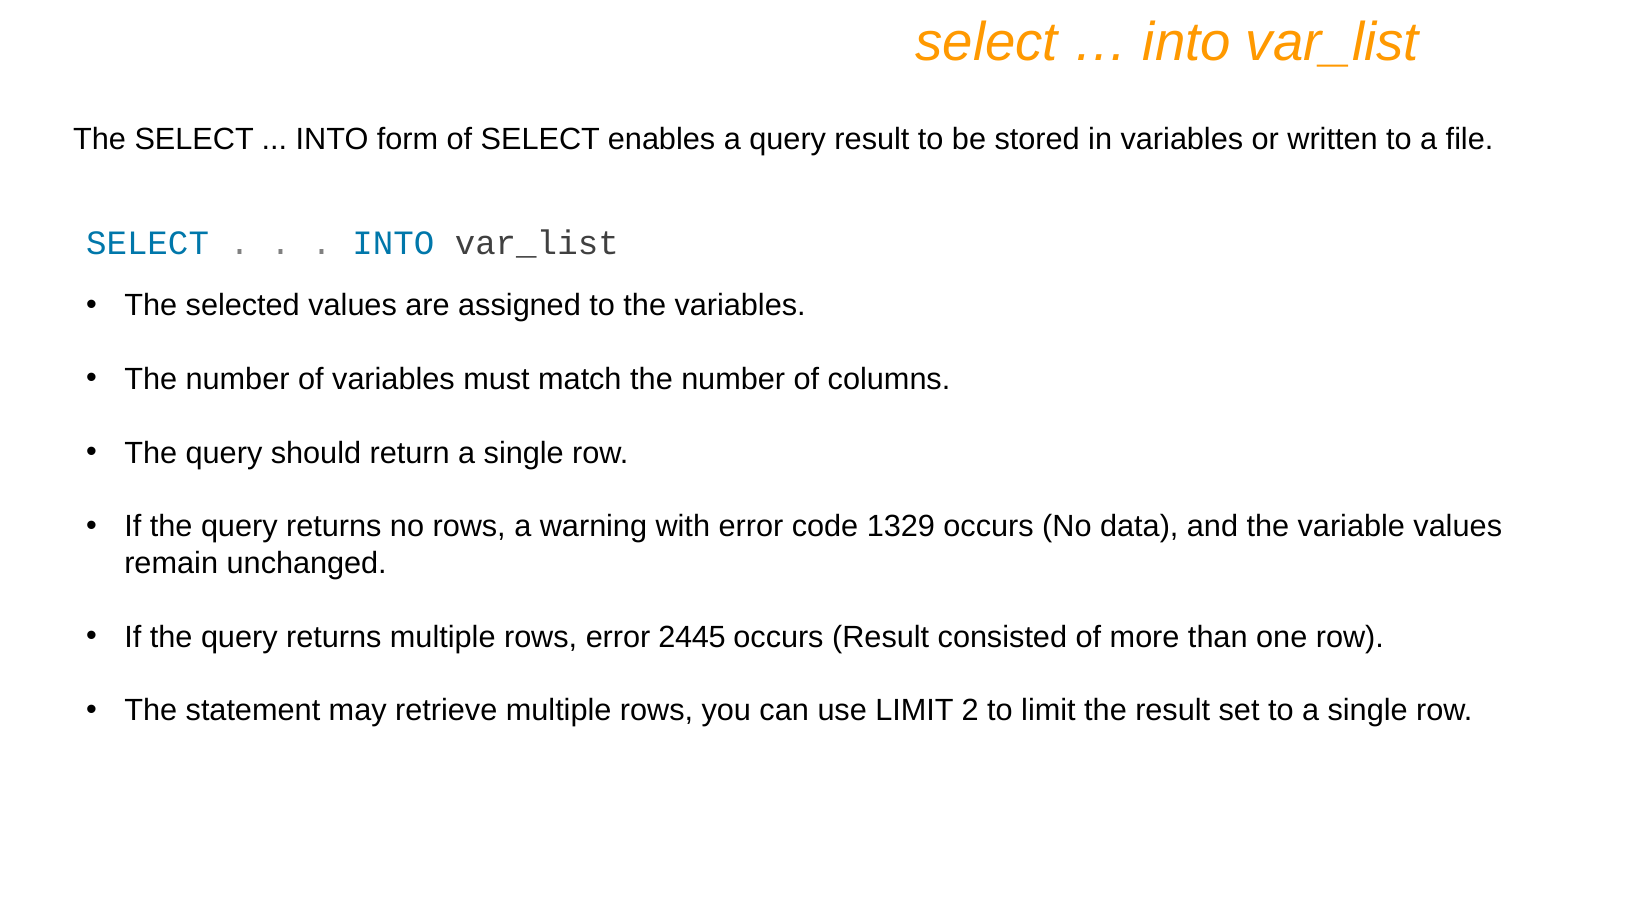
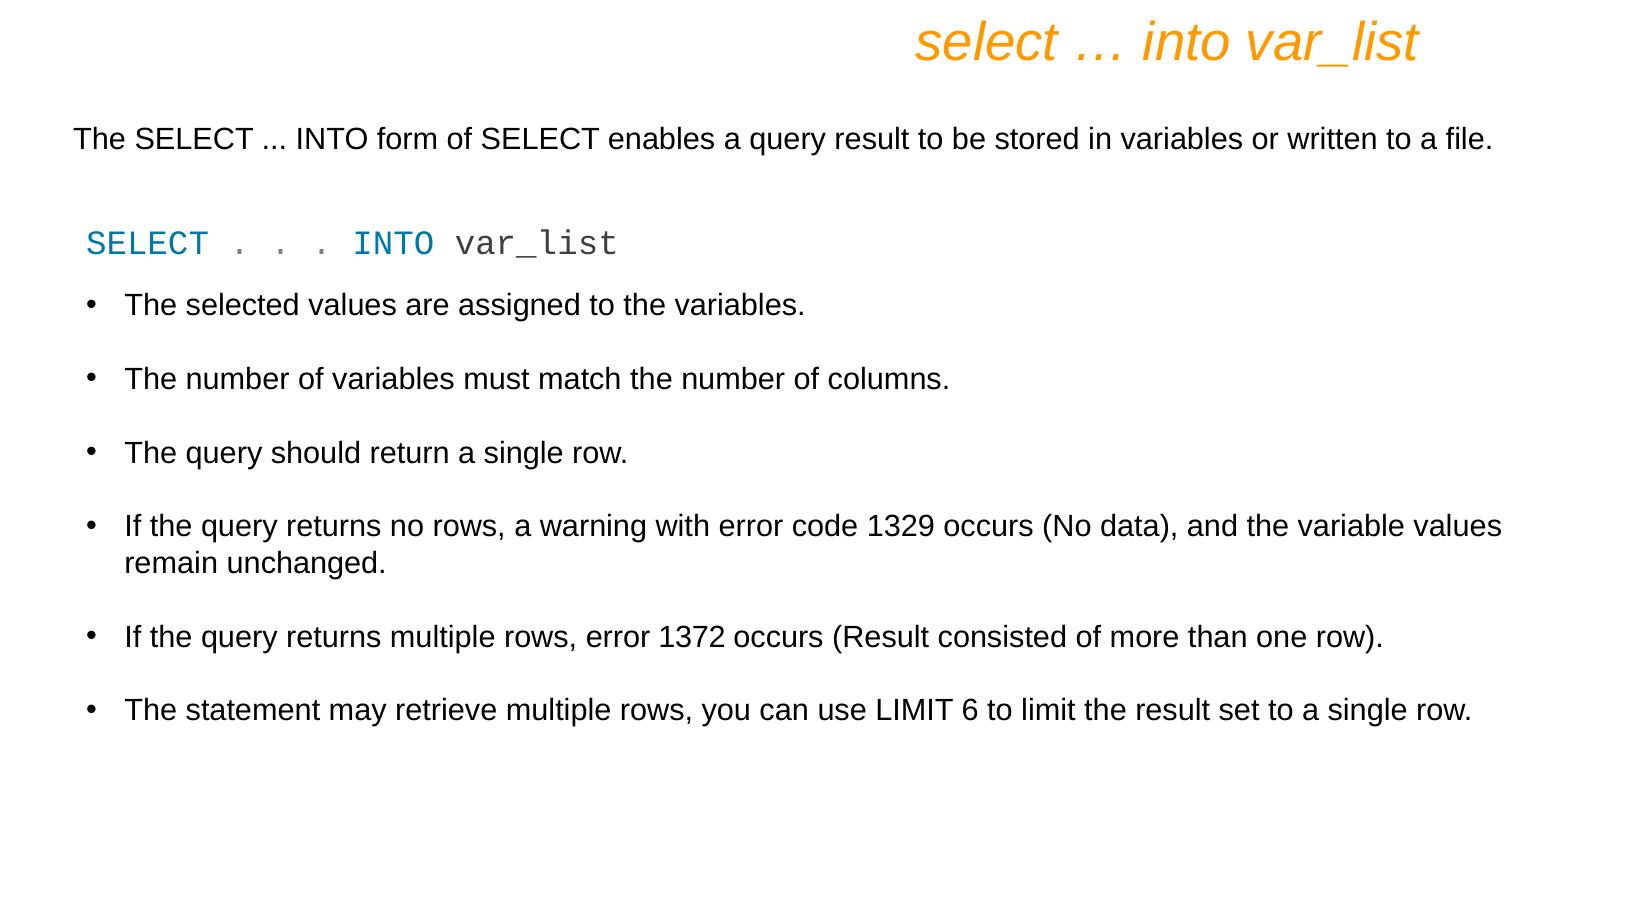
2445: 2445 -> 1372 (692, 637)
2: 2 -> 6 (970, 711)
